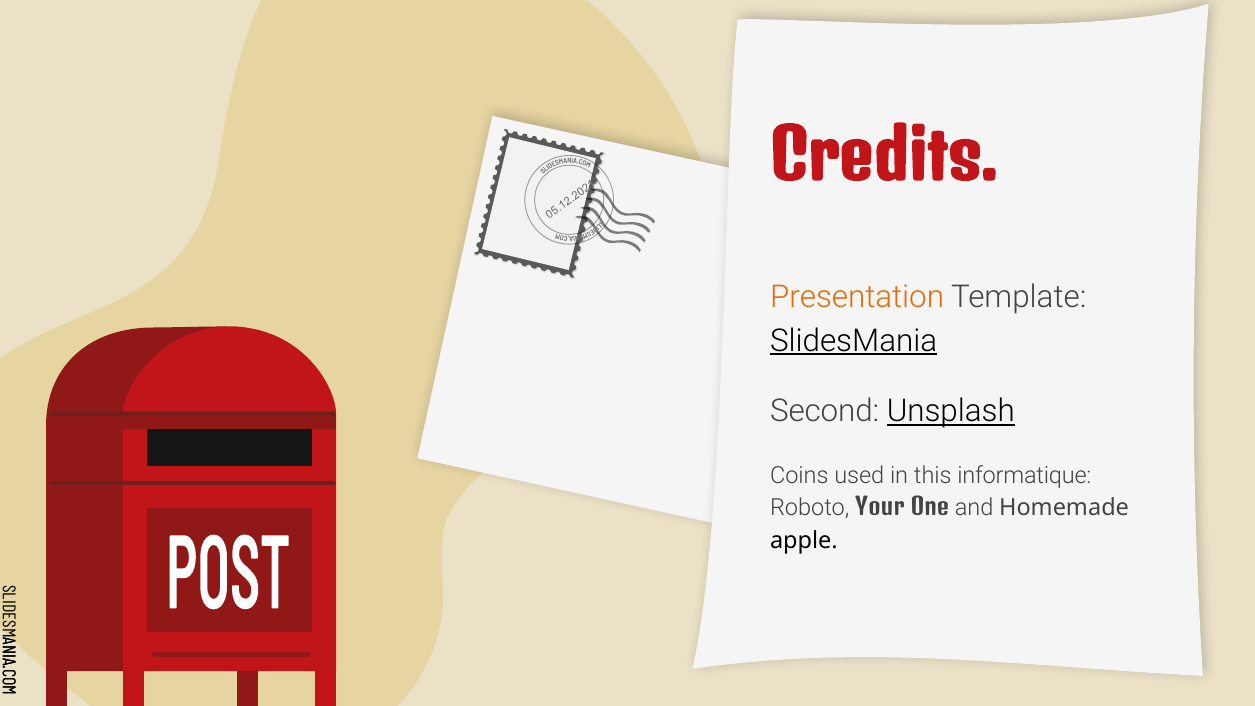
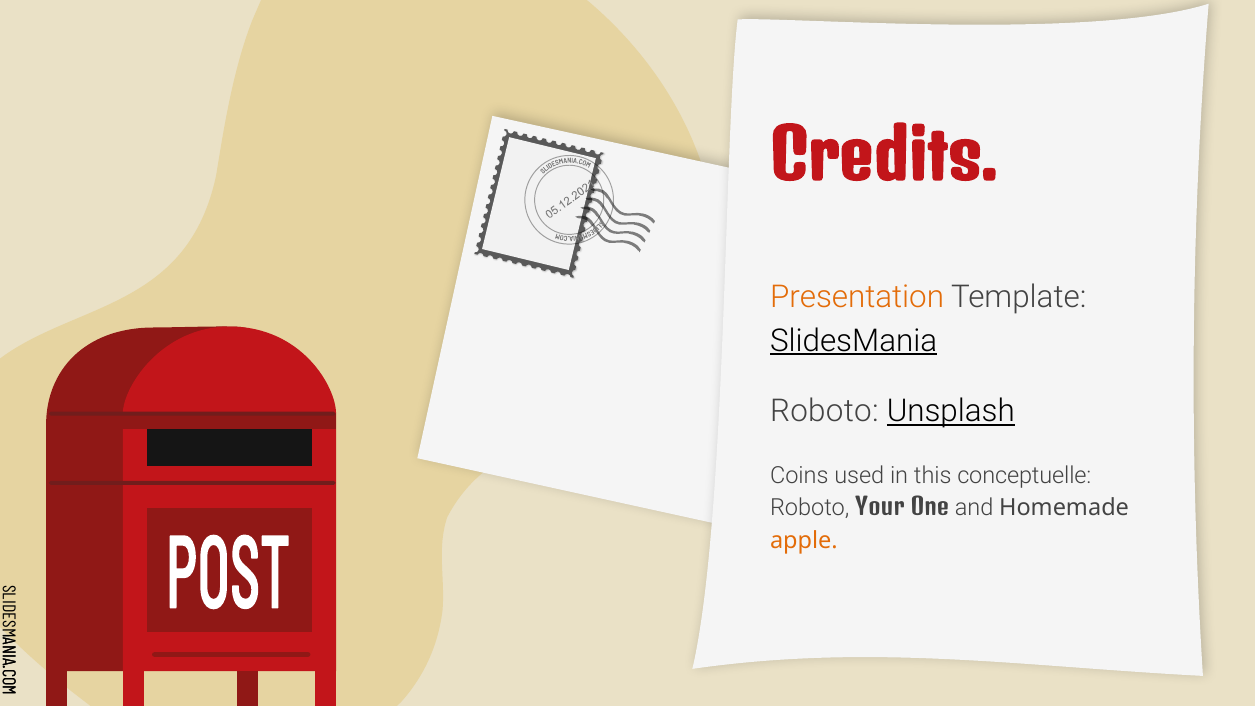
Second: Second -> Roboto (824, 411)
informatique: informatique -> conceptuelle (1024, 476)
apple colour: black -> orange (804, 540)
